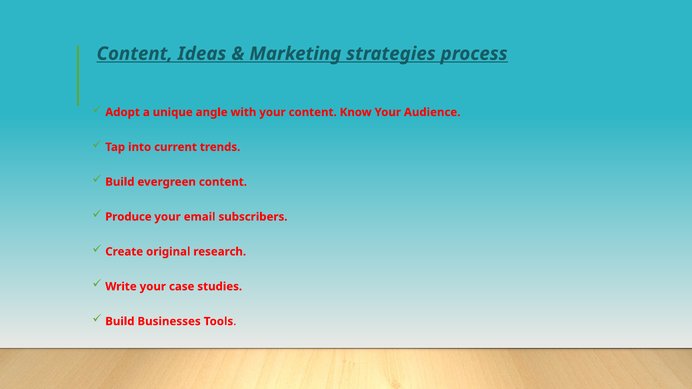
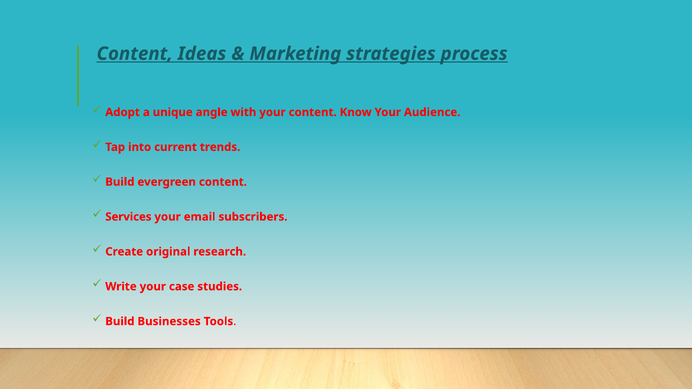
Produce: Produce -> Services (128, 217)
